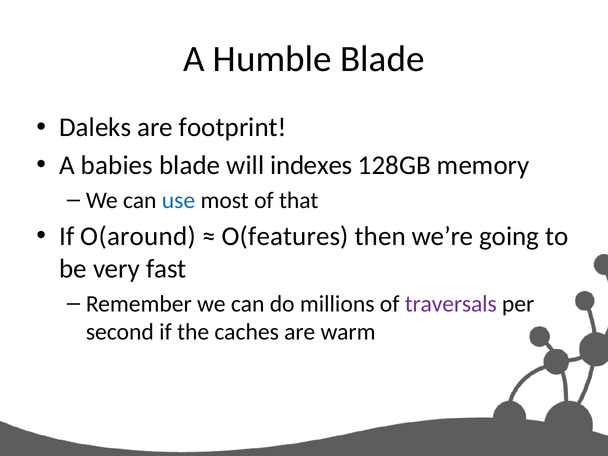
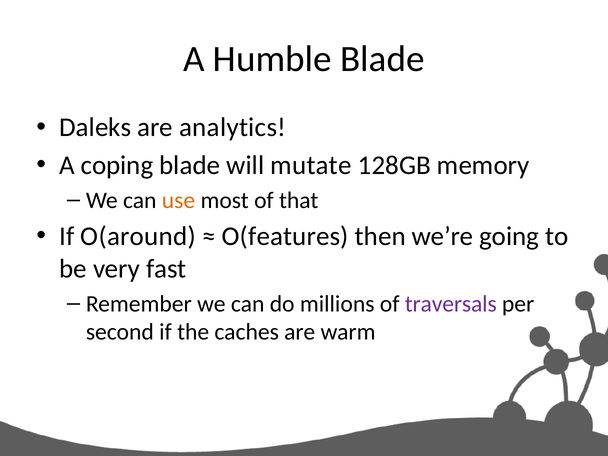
footprint: footprint -> analytics (233, 128)
babies: babies -> coping (117, 165)
indexes: indexes -> mutate (311, 165)
use colour: blue -> orange (179, 200)
